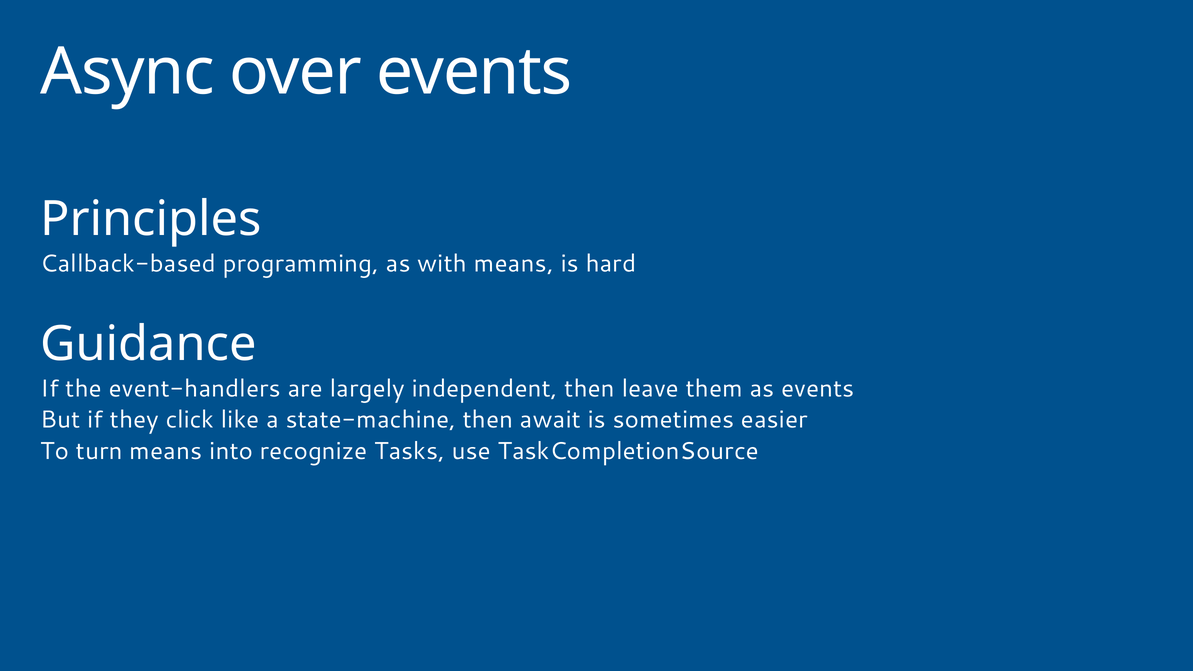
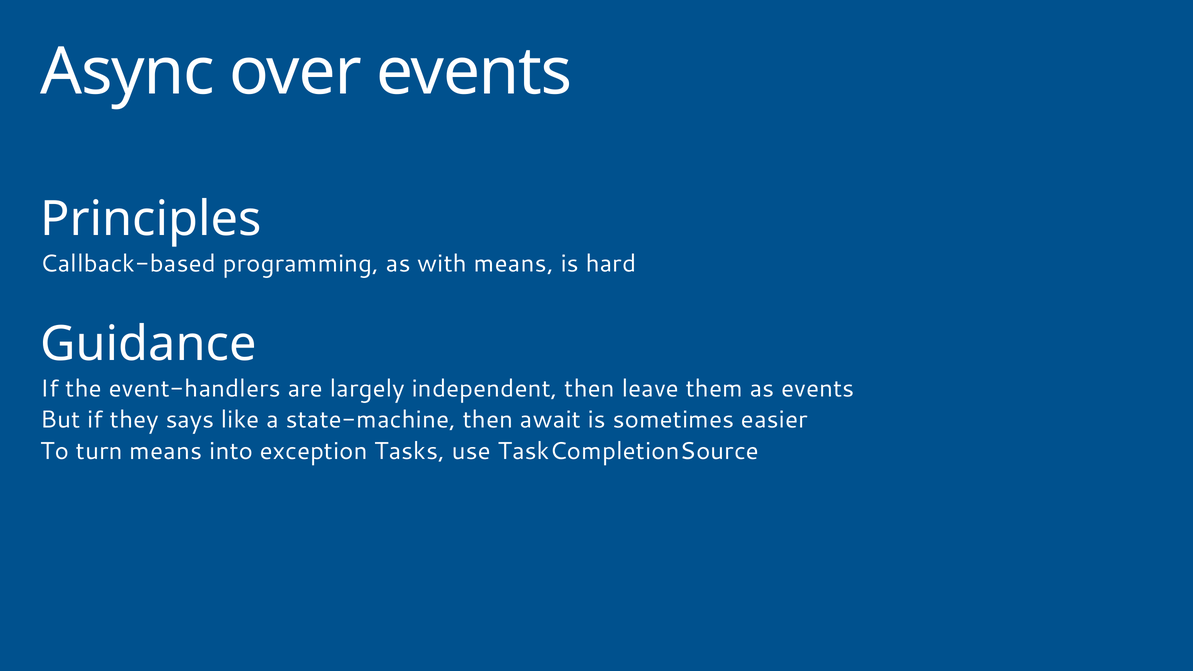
click: click -> says (190, 420)
recognize: recognize -> exception (314, 451)
